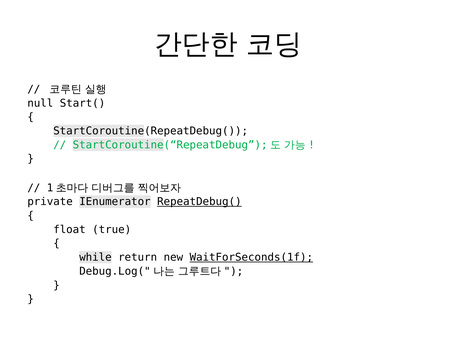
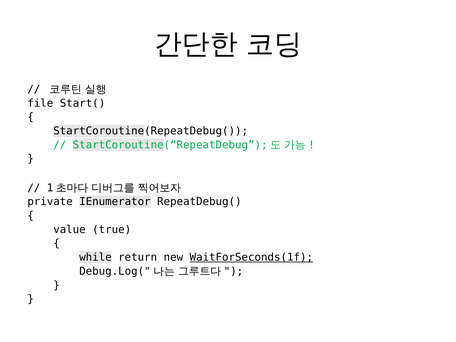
null: null -> file (40, 103)
RepeatDebug( underline: present -> none (199, 202)
float: float -> value (69, 230)
